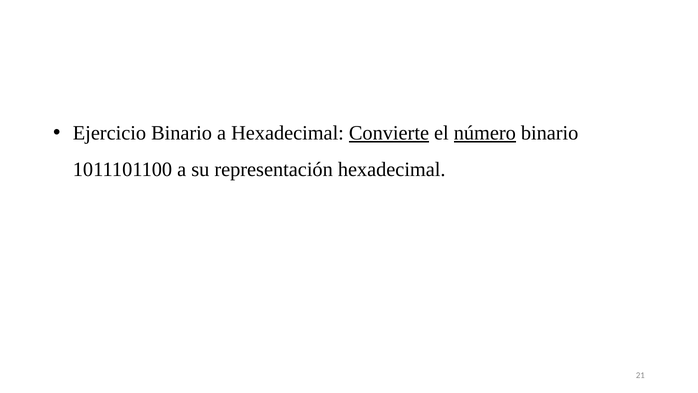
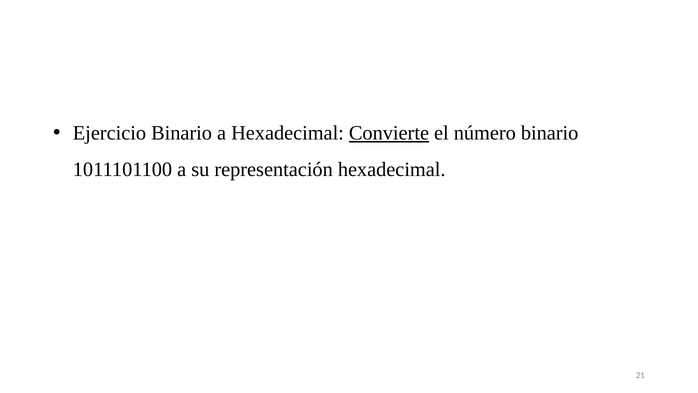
número underline: present -> none (485, 133)
